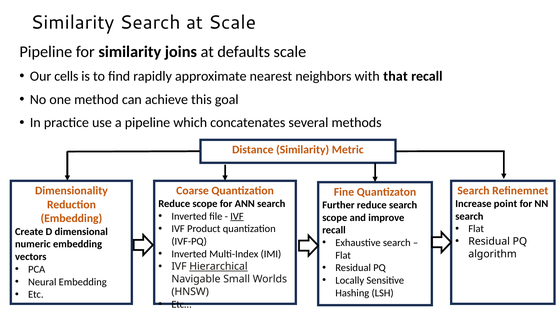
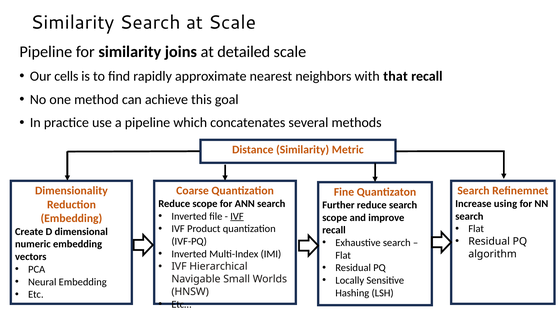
defaults: defaults -> detailed (244, 52)
point: point -> using (506, 204)
Hierarchical underline: present -> none (218, 266)
